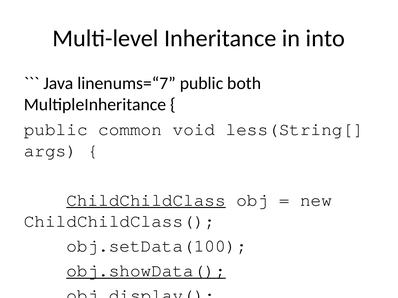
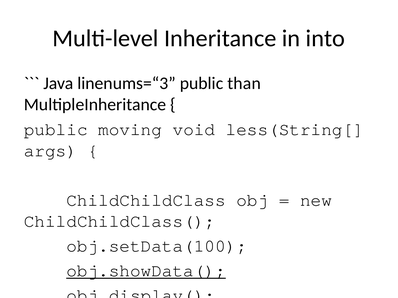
linenums=“7: linenums=“7 -> linenums=“3 (126, 83)
both: both -> than (244, 83)
common: common -> moving (130, 129)
ChildChildClass underline: present -> none (146, 200)
